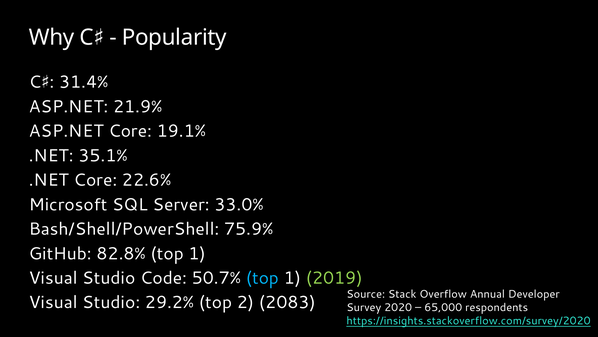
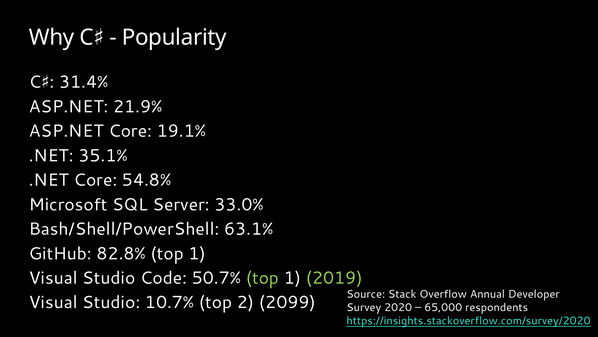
22.6%: 22.6% -> 54.8% (147, 180)
75.9%: 75.9% -> 63.1% (249, 229)
top colour: light blue -> light green (262, 278)
29.2%: 29.2% -> 10.7% (170, 302)
2083: 2083 -> 2099 (287, 302)
